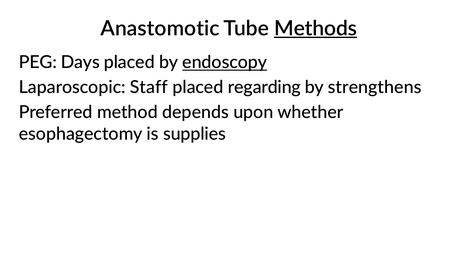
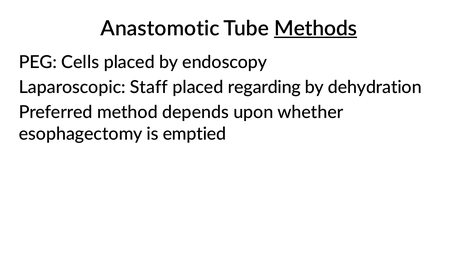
Days: Days -> Cells (80, 62)
endoscopy underline: present -> none (225, 62)
strengthens: strengthens -> dehydration (375, 87)
supplies: supplies -> emptied (194, 134)
